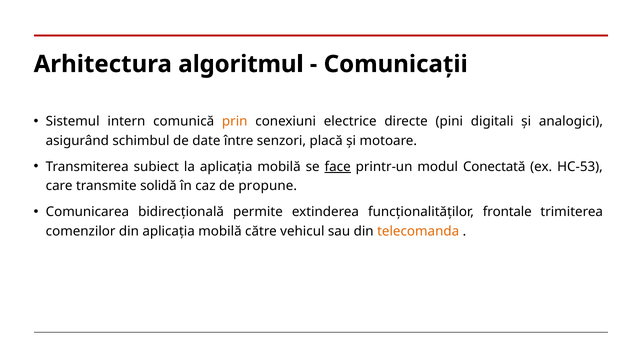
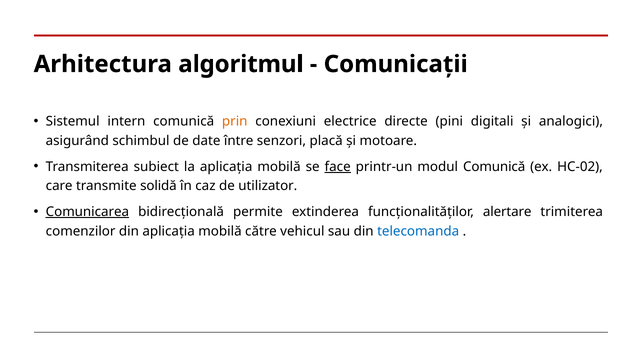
modul Conectată: Conectată -> Comunică (494, 167)
HC-53: HC-53 -> HC-02 (580, 167)
propune: propune -> utilizator (268, 186)
Comunicarea underline: none -> present (87, 212)
frontale: frontale -> alertare (507, 212)
telecomanda colour: orange -> blue (418, 231)
